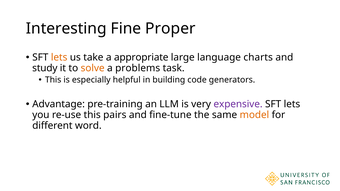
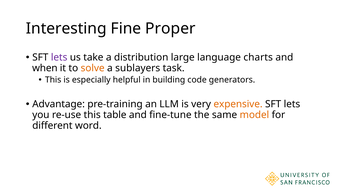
lets colour: orange -> purple (59, 57)
appropriate: appropriate -> distribution (141, 57)
study: study -> when (45, 68)
problems: problems -> sublayers (138, 68)
expensive colour: purple -> orange (238, 104)
pairs: pairs -> table (115, 115)
